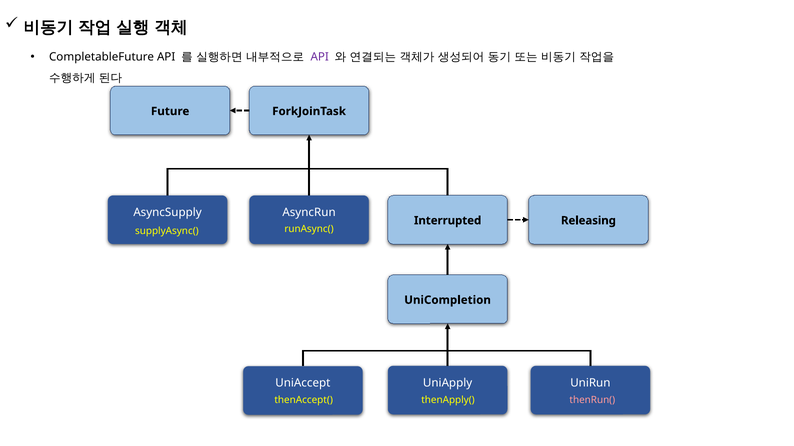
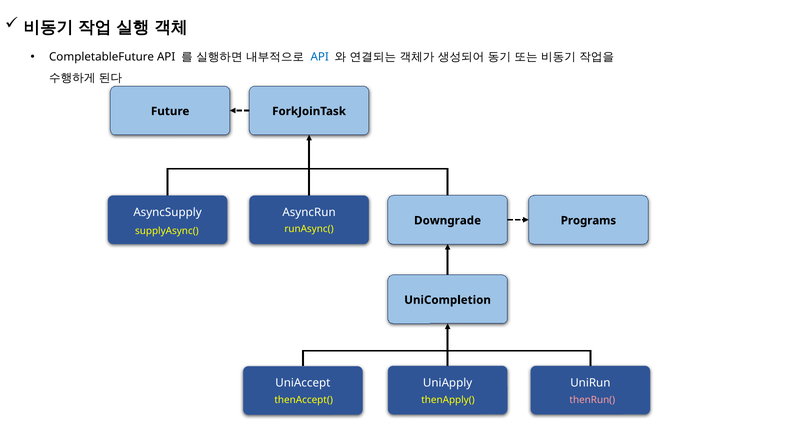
API colour: purple -> blue (320, 57)
Interrupted: Interrupted -> Downgrade (448, 221)
Releasing: Releasing -> Programs (588, 221)
